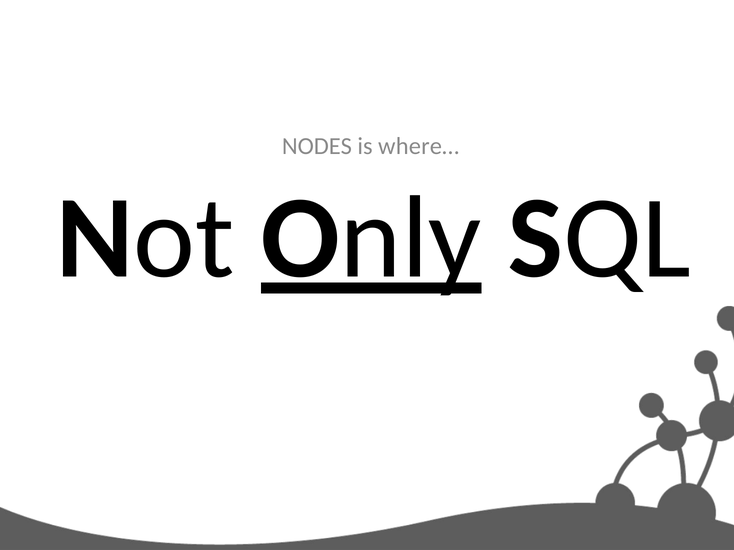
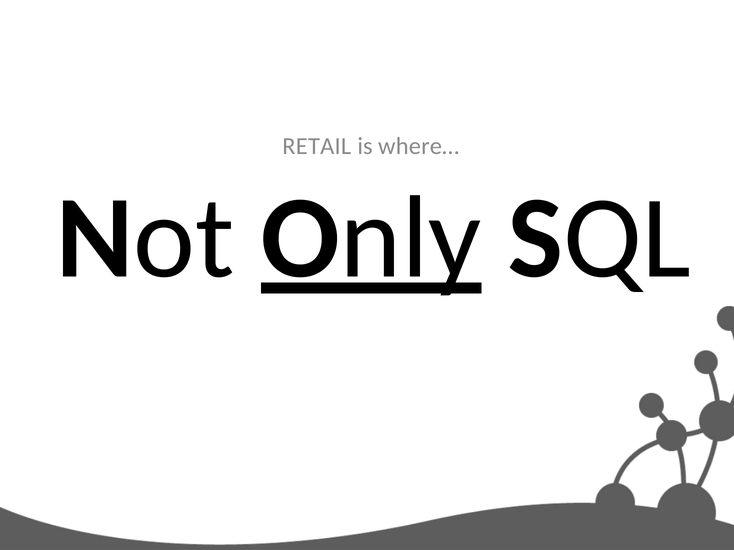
NODES: NODES -> RETAIL (317, 146)
